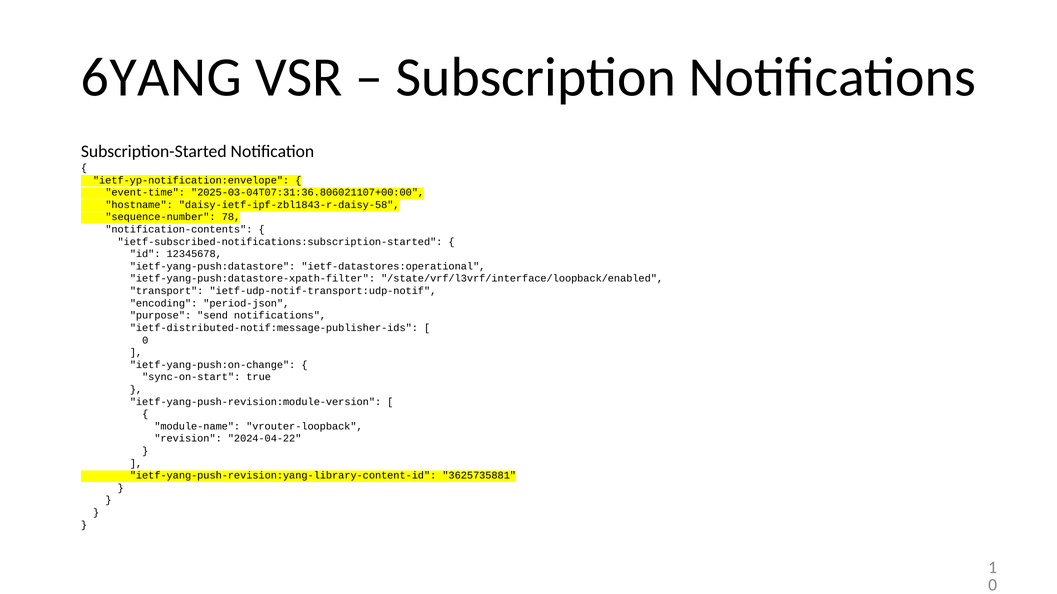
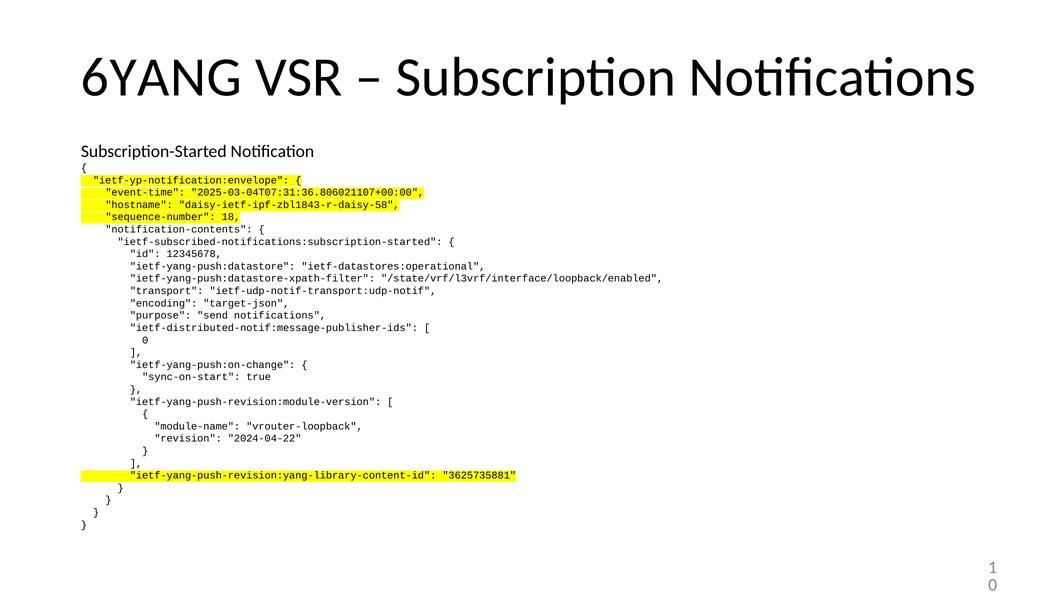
78: 78 -> 18 (231, 217)
period-json: period-json -> target-json (246, 304)
